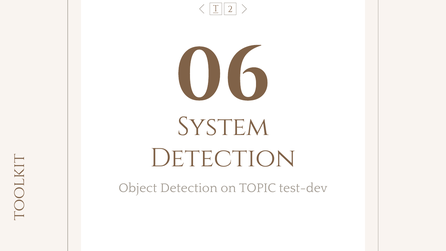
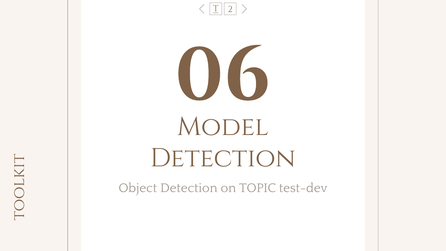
System: System -> Model (223, 127)
